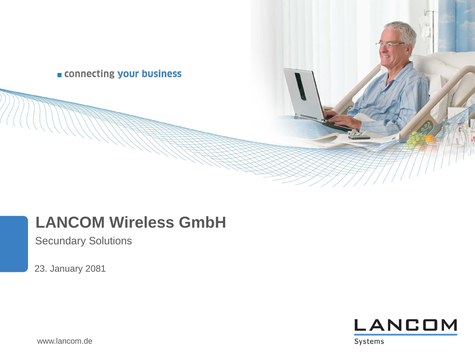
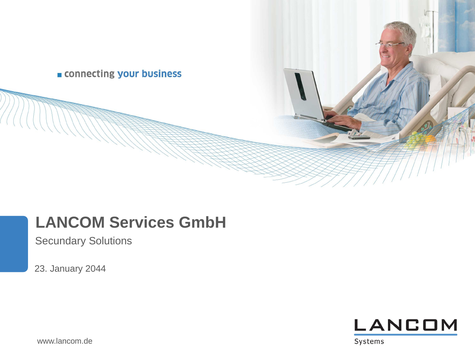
Wireless: Wireless -> Services (142, 222)
2081: 2081 -> 2044 (96, 268)
